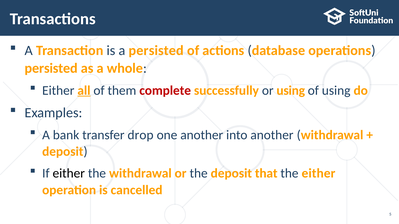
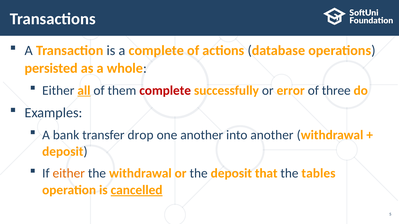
a persisted: persisted -> complete (156, 51)
or using: using -> error (291, 91)
of using: using -> three (336, 91)
either colour: black -> orange (69, 174)
the either: either -> tables (319, 174)
cancelled underline: none -> present (137, 190)
